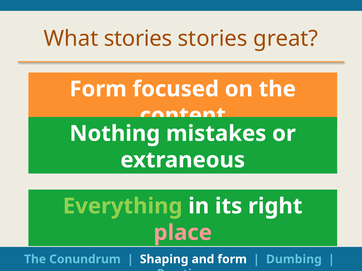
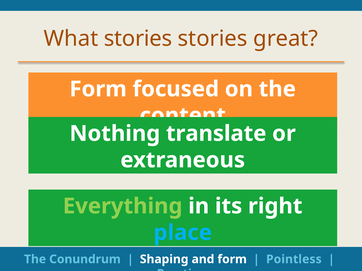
mistakes: mistakes -> translate (216, 134)
place colour: pink -> light blue (183, 233)
Dumbing: Dumbing -> Pointless (294, 260)
